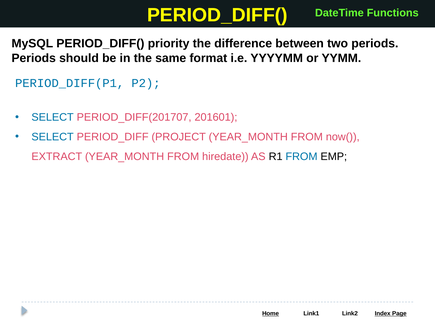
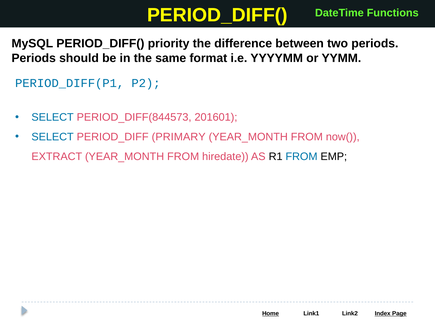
PERIOD_DIFF(201707: PERIOD_DIFF(201707 -> PERIOD_DIFF(844573 (134, 117)
PROJECT: PROJECT -> PRIMARY (179, 137)
